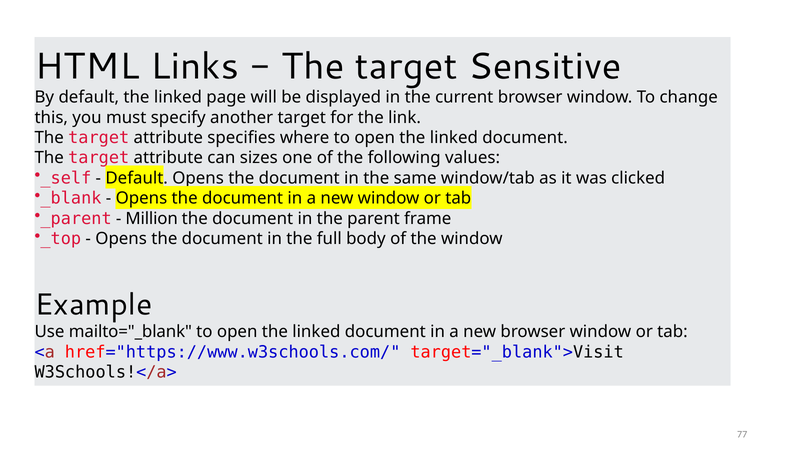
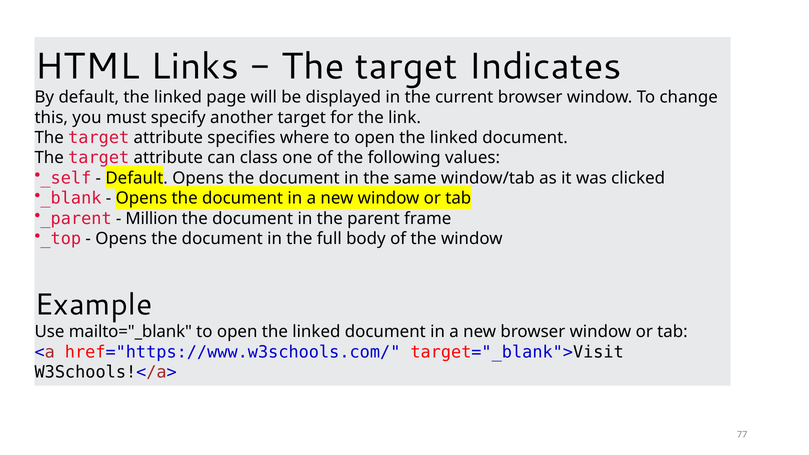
Sensitive: Sensitive -> Indicates (545, 66)
sizes: sizes -> class (259, 158)
